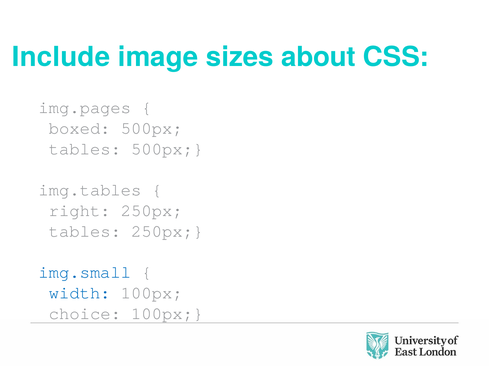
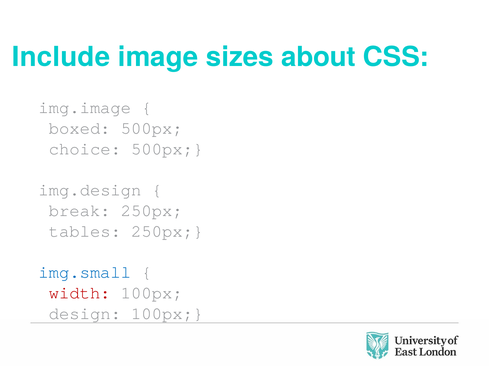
img.pages: img.pages -> img.image (85, 108)
tables: tables -> choice (85, 149)
img.tables: img.tables -> img.design (90, 190)
right: right -> break (80, 211)
width colour: blue -> red (80, 294)
choice: choice -> design (85, 314)
